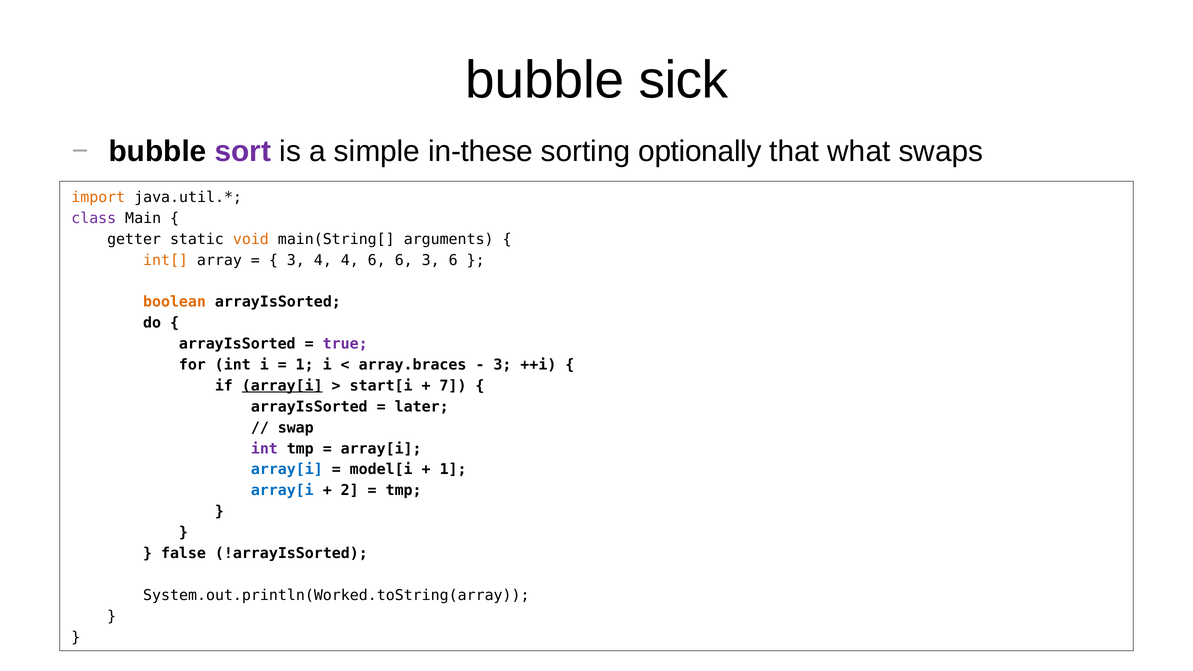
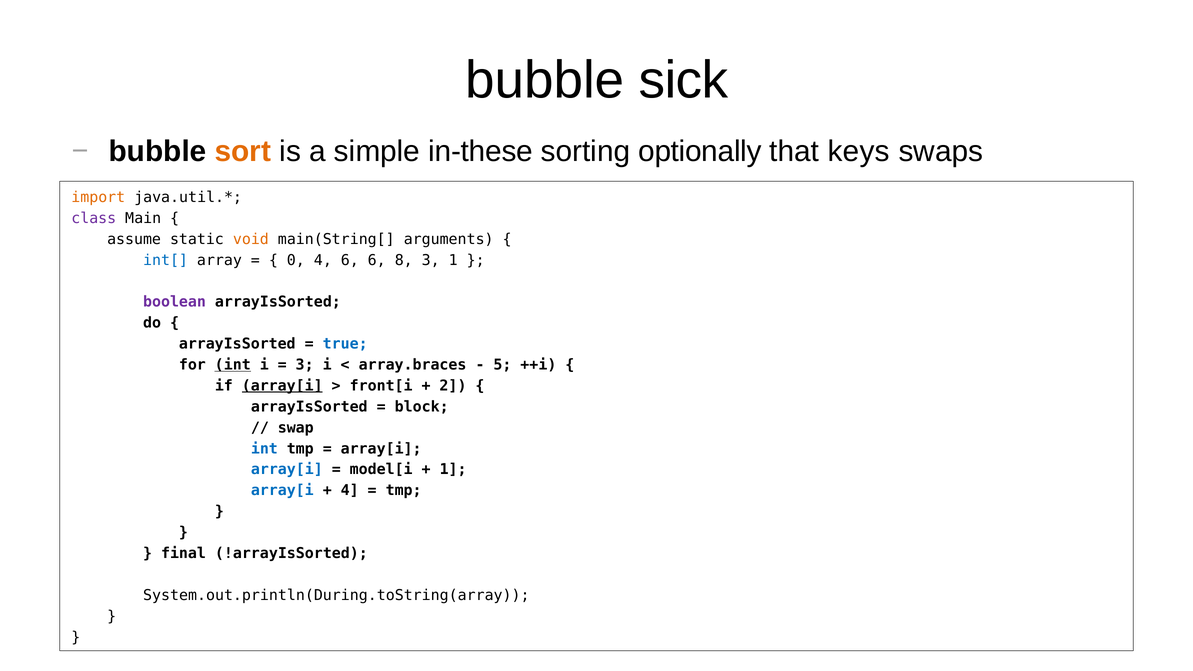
sort colour: purple -> orange (243, 152)
what: what -> keys (859, 152)
getter: getter -> assume (134, 239)
int[ colour: orange -> blue (166, 260)
3: 3 -> 0 (296, 260)
4 4: 4 -> 6 (350, 260)
6 6: 6 -> 8 (404, 260)
3 6: 6 -> 1 (453, 260)
boolean colour: orange -> purple (175, 302)
true colour: purple -> blue (345, 344)
int underline: none -> present (233, 365)
1: 1 -> 3 (305, 365)
3: 3 -> 5 (502, 365)
start[i: start[i -> front[i (381, 386)
7: 7 -> 2 (453, 386)
later: later -> block (422, 407)
int colour: purple -> blue (264, 449)
2: 2 -> 4 (350, 491)
false: false -> final (183, 553)
System.out.println(Worked.toString(array: System.out.println(Worked.toString(array -> System.out.println(During.toString(array (336, 595)
